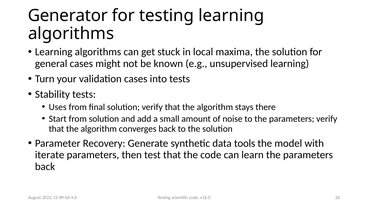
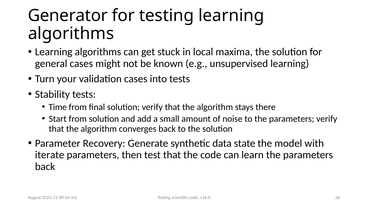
Uses: Uses -> Time (58, 107)
tools: tools -> state (245, 143)
